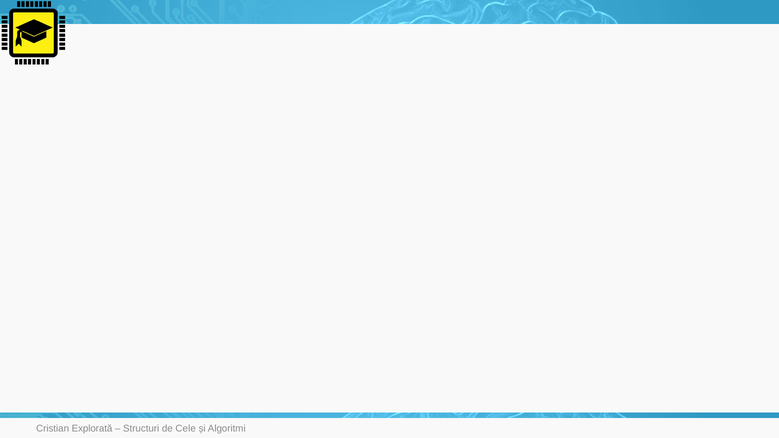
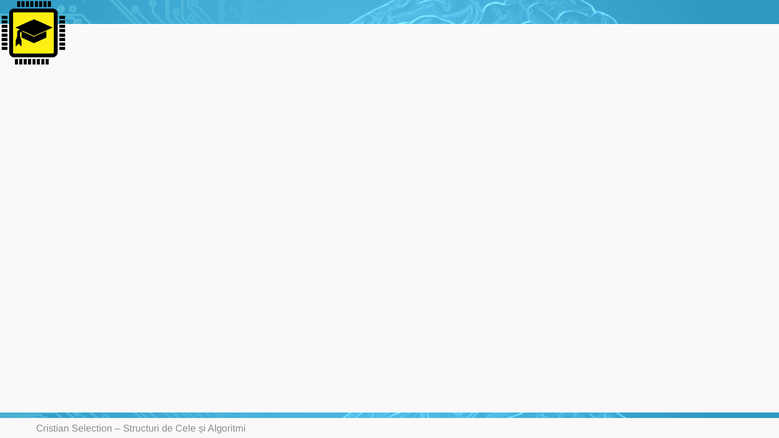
Explorată: Explorată -> Selection (92, 429)
